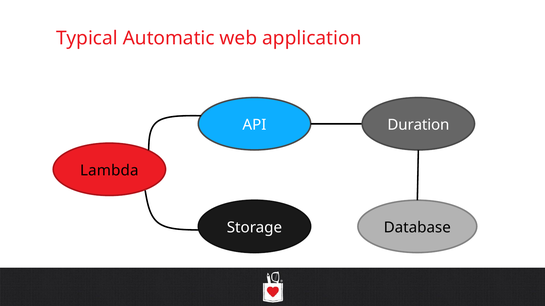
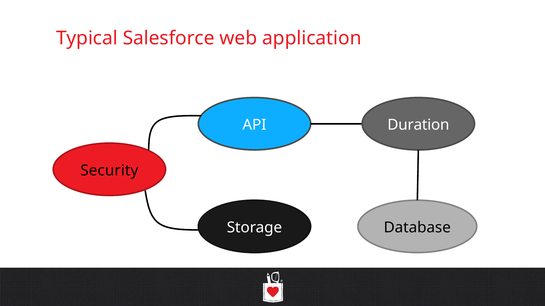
Automatic: Automatic -> Salesforce (169, 38)
Lambda: Lambda -> Security (109, 171)
